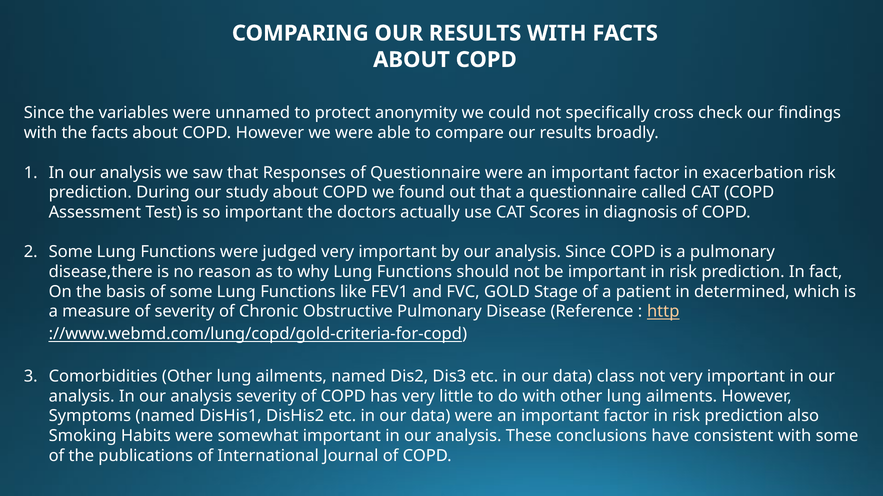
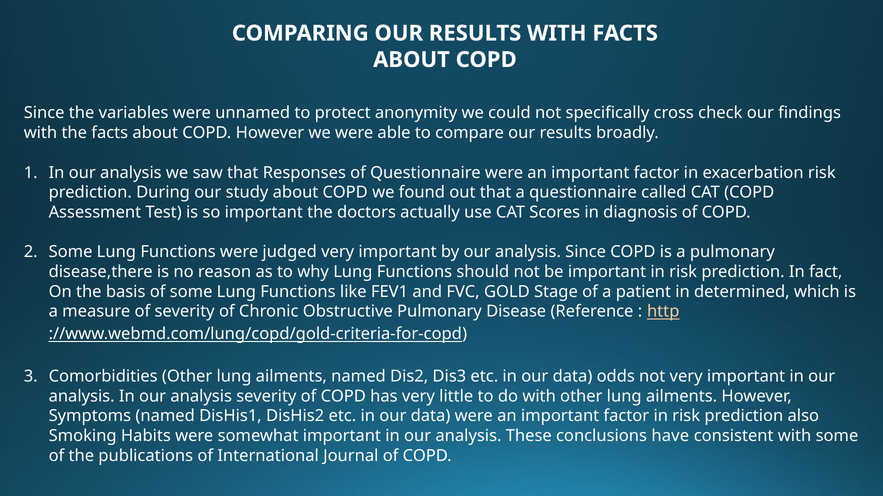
class: class -> odds (616, 377)
